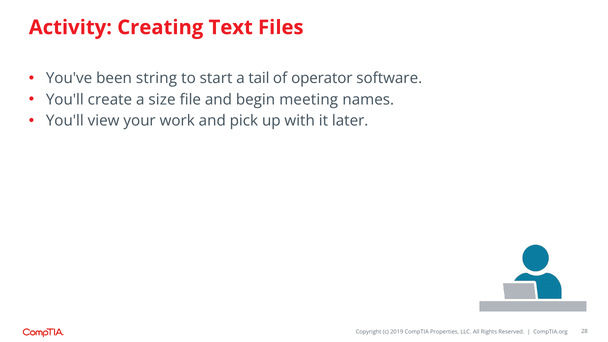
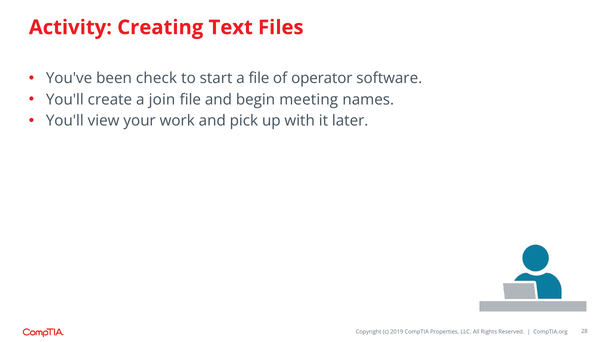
string: string -> check (156, 78)
a tail: tail -> file (259, 78)
size: size -> join (162, 100)
